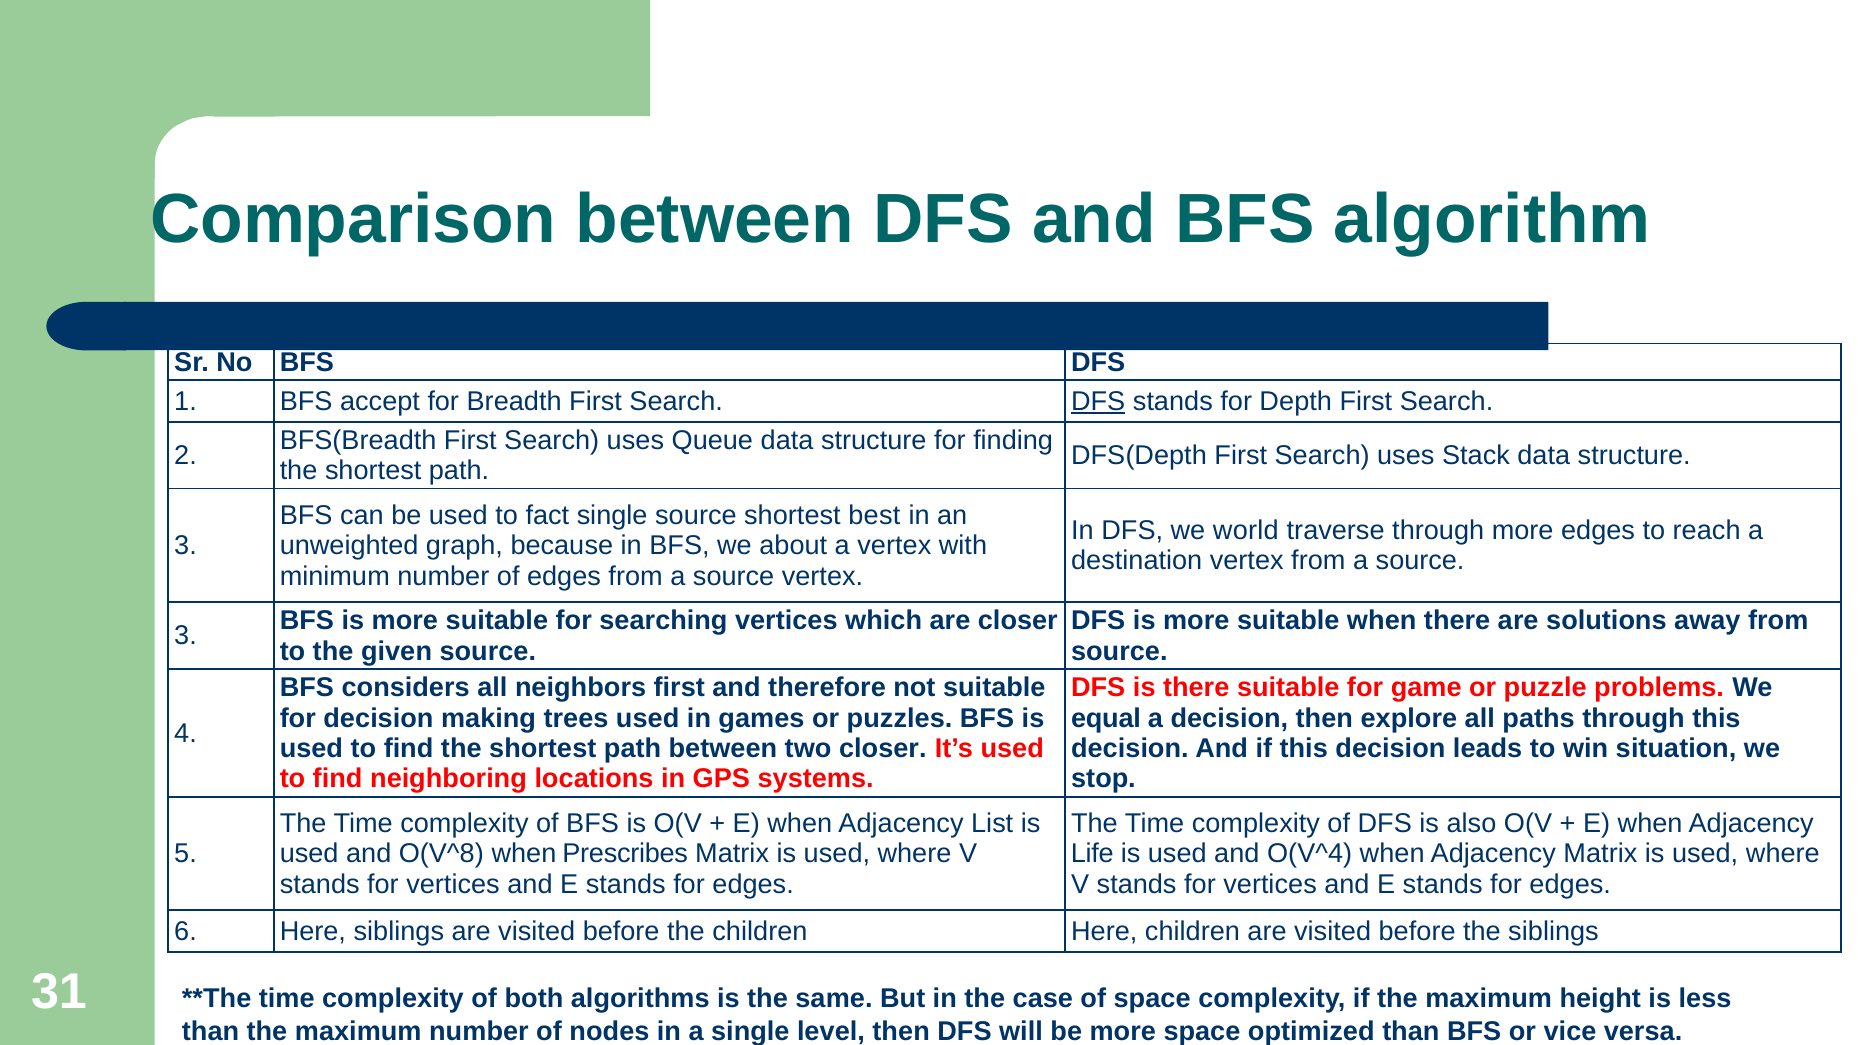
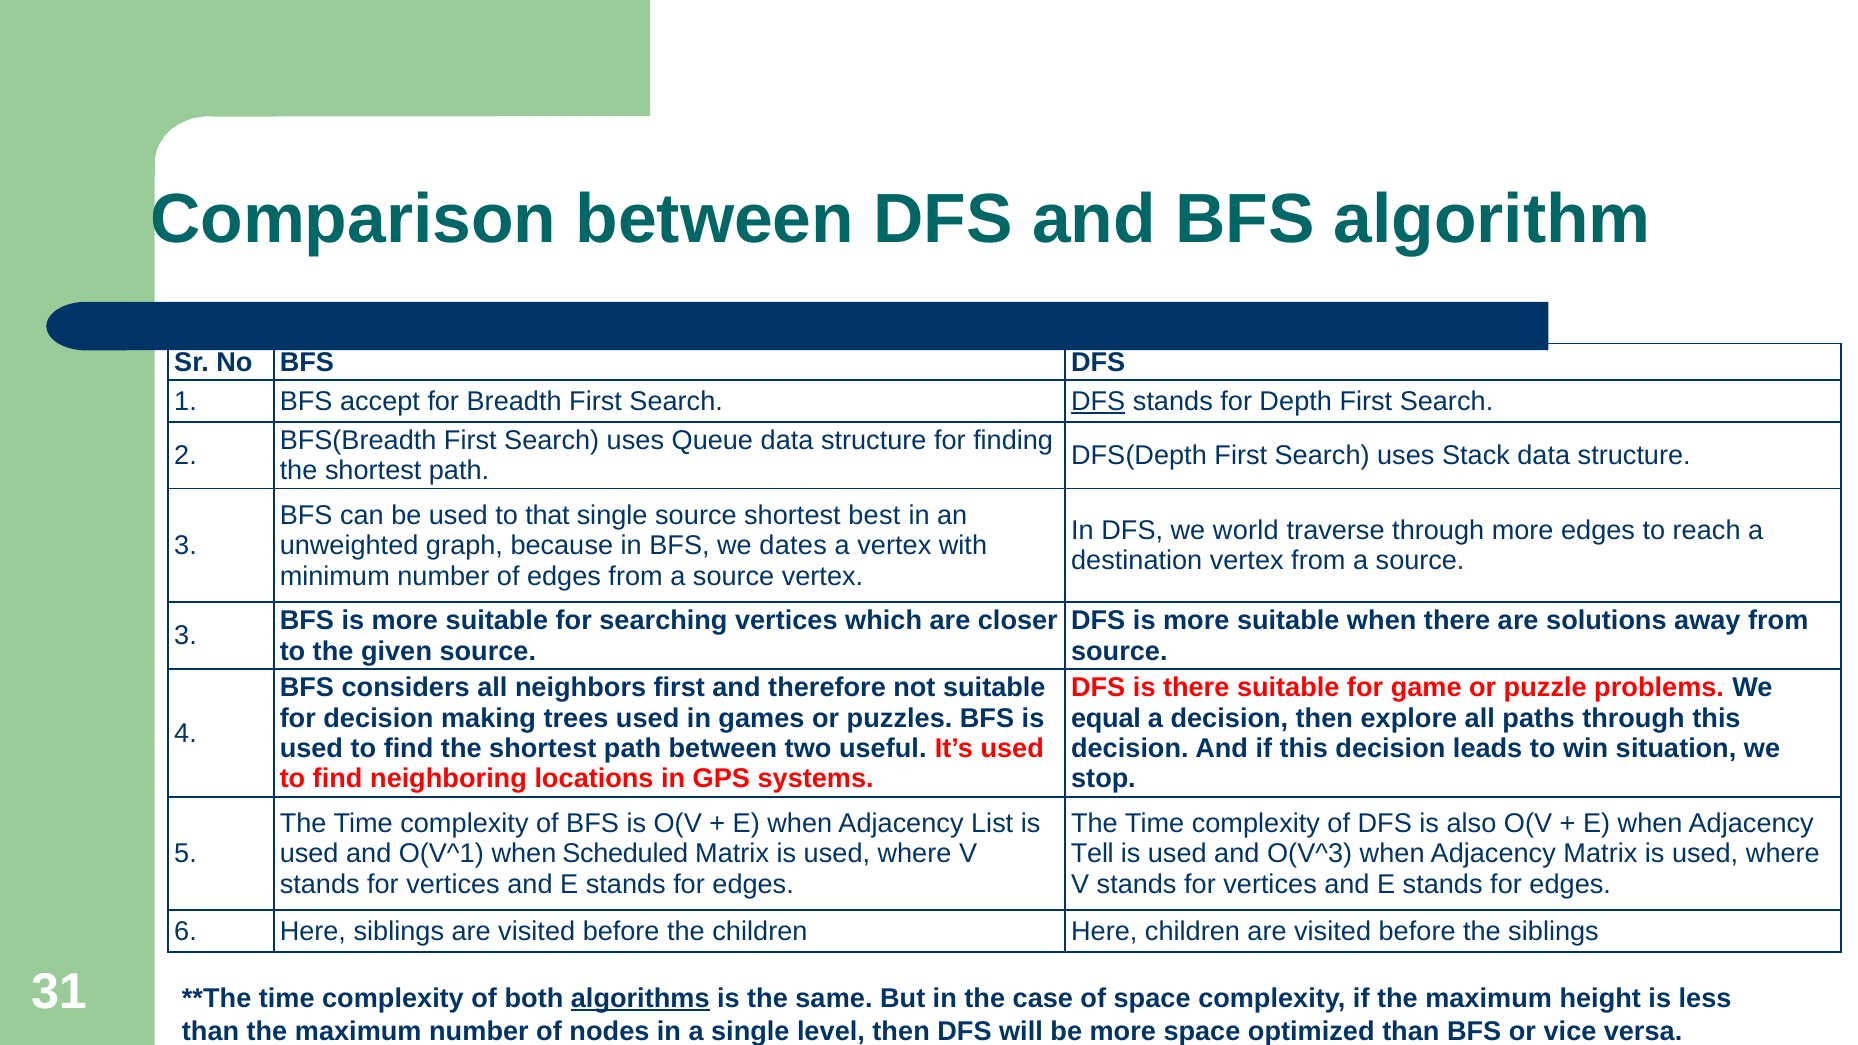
fact: fact -> that (547, 515)
about: about -> dates (793, 546)
two closer: closer -> useful (883, 749)
O(V^8: O(V^8 -> O(V^1 (441, 854)
Prescribes: Prescribes -> Scheduled (625, 854)
Life: Life -> Tell (1092, 854)
O(V^4: O(V^4 -> O(V^3 (1310, 854)
algorithms underline: none -> present (640, 999)
